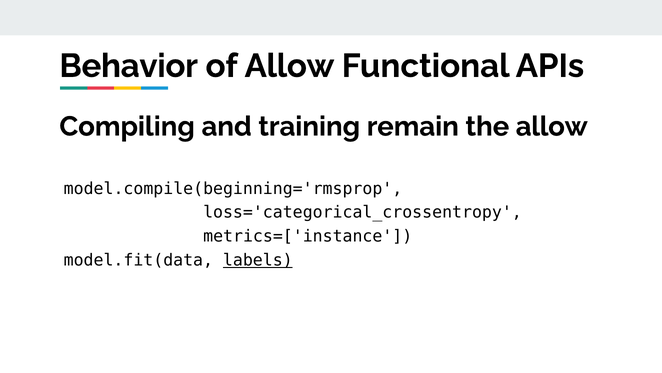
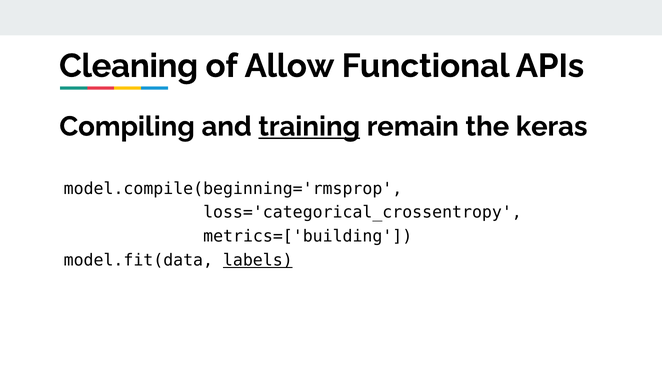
Behavior: Behavior -> Cleaning (129, 66)
training underline: none -> present (309, 126)
the allow: allow -> keras (552, 126)
metrics=['instance: metrics=['instance -> metrics=['building (308, 236)
